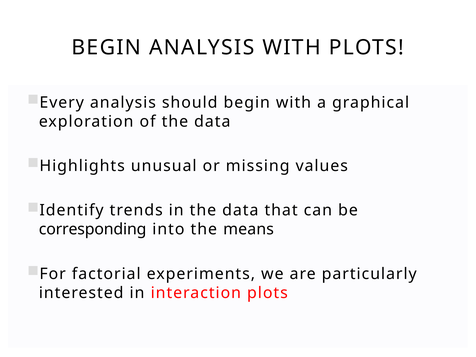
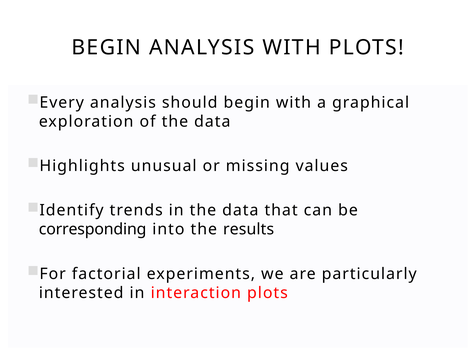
means: means -> results (249, 229)
